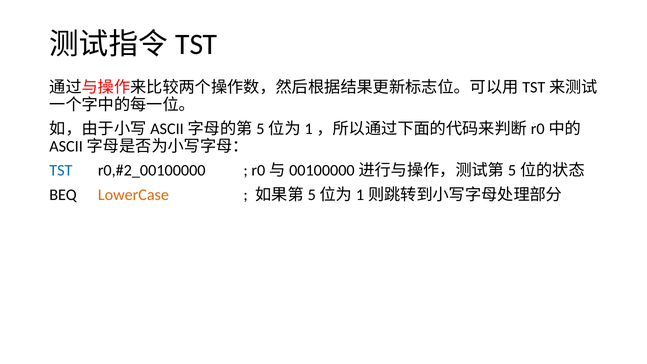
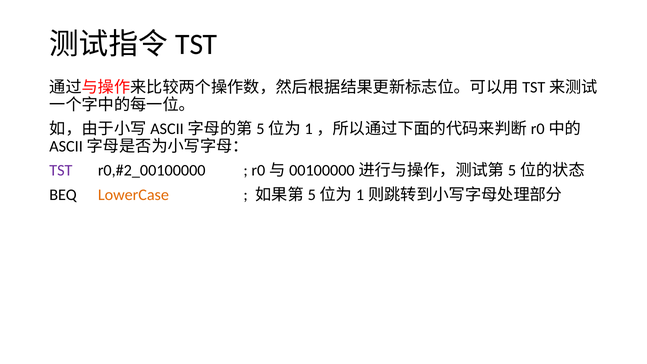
TST colour: blue -> purple (61, 171)
